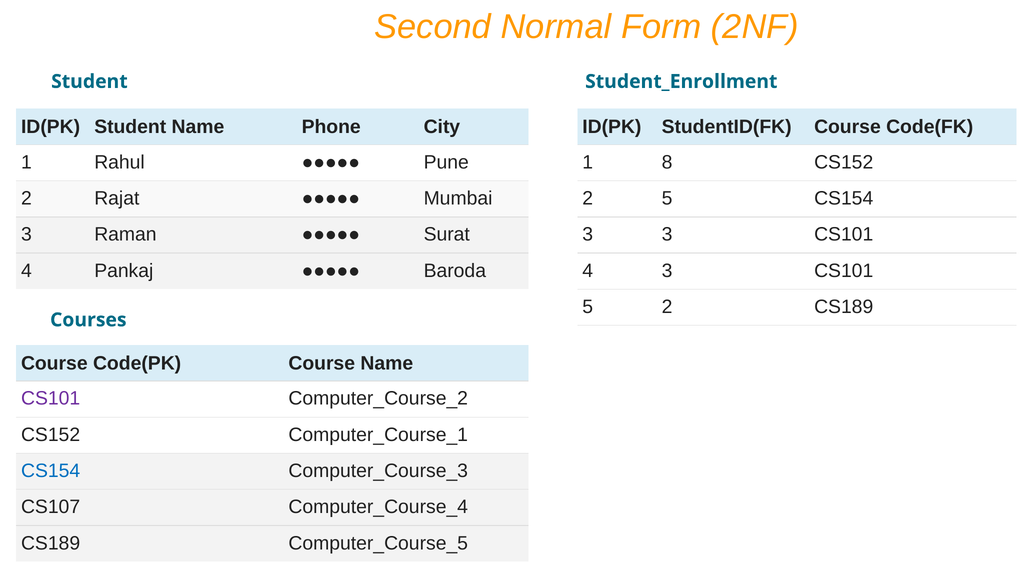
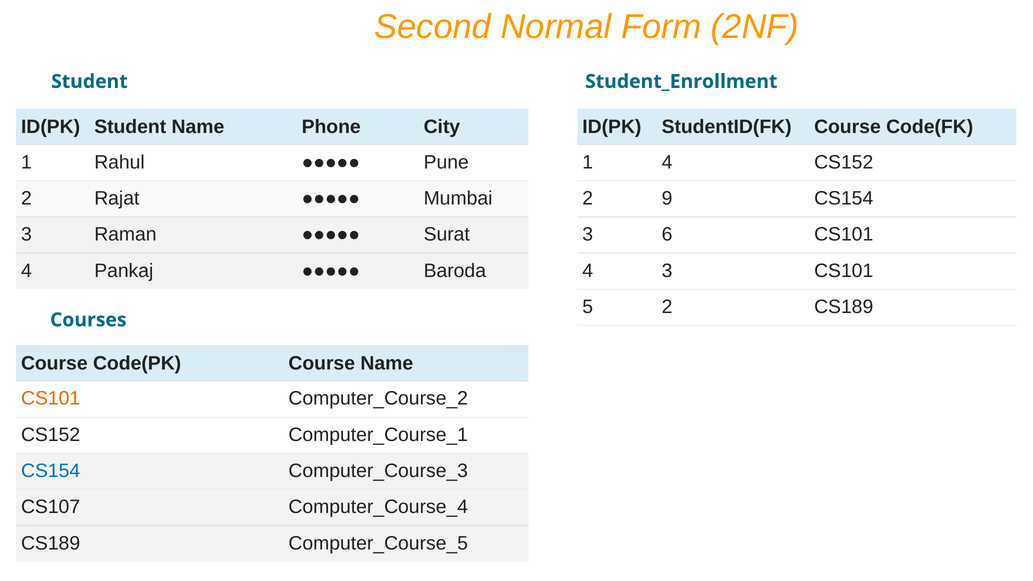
1 8: 8 -> 4 (667, 162)
2 5: 5 -> 9 (667, 198)
3 3: 3 -> 6 (667, 235)
CS101 colour: purple -> orange (51, 399)
